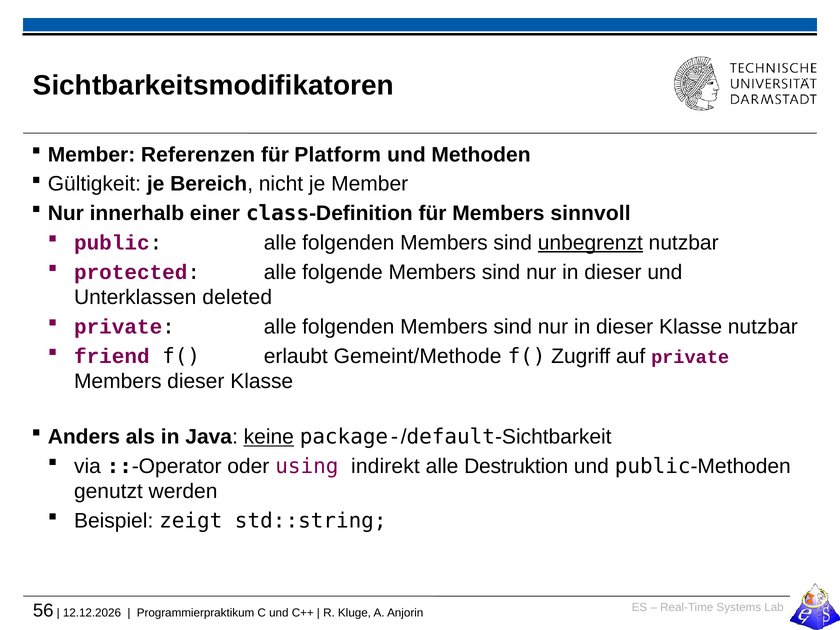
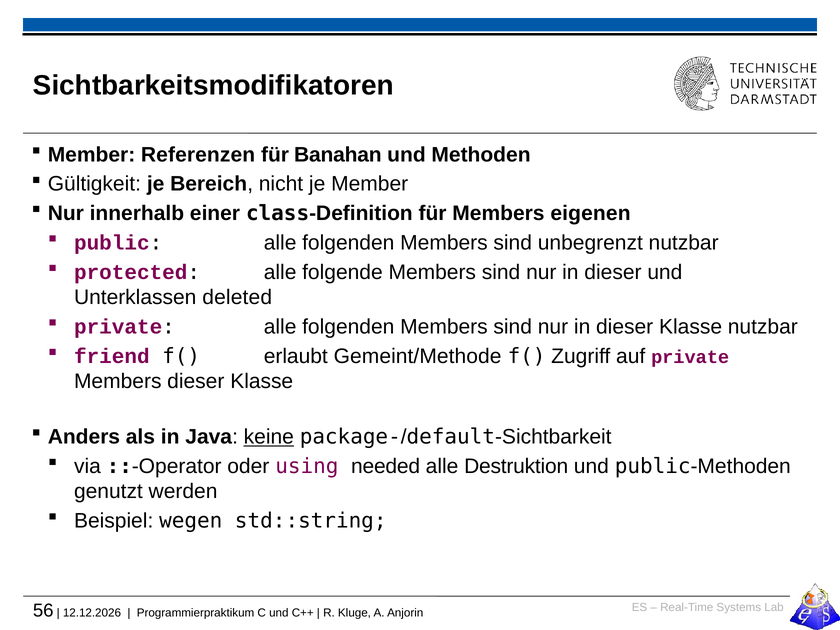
Platform: Platform -> Banahan (338, 155)
sinnvoll: sinnvoll -> eigenen (590, 213)
unbegrenzt underline: present -> none (590, 243)
indirekt: indirekt -> needed (386, 466)
zeigt: zeigt -> wegen (191, 521)
